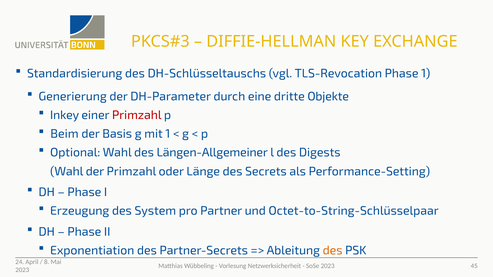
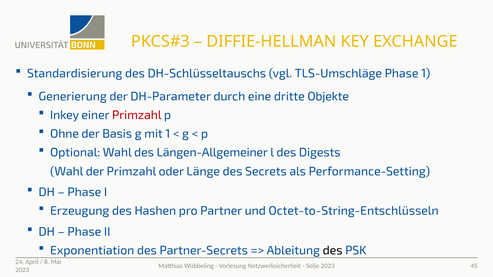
TLS-Revocation: TLS-Revocation -> TLS-Umschläge (338, 74)
Beim: Beim -> Ohne (65, 134)
System: System -> Hashen (155, 211)
Octet-to-String-Schlüsselpaar: Octet-to-String-Schlüsselpaar -> Octet-to-String-Entschlüsseln (354, 211)
des colour: orange -> black (333, 251)
